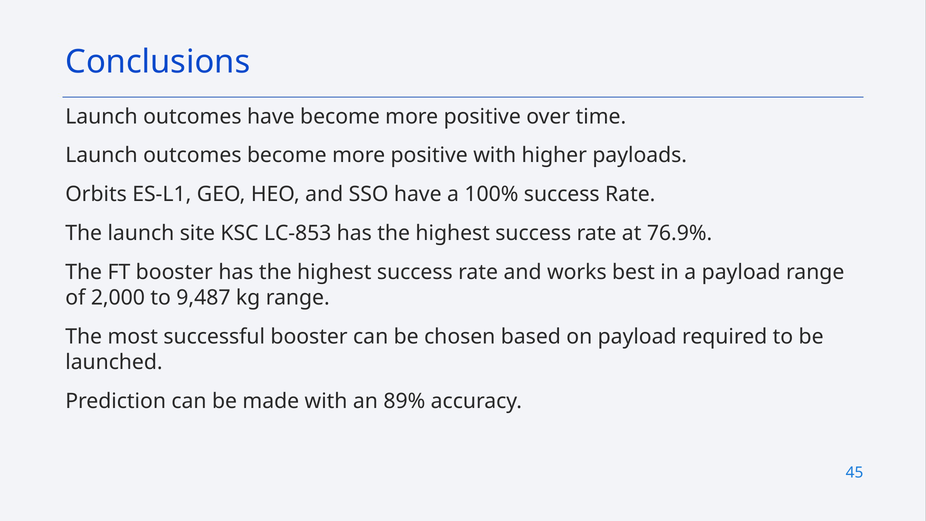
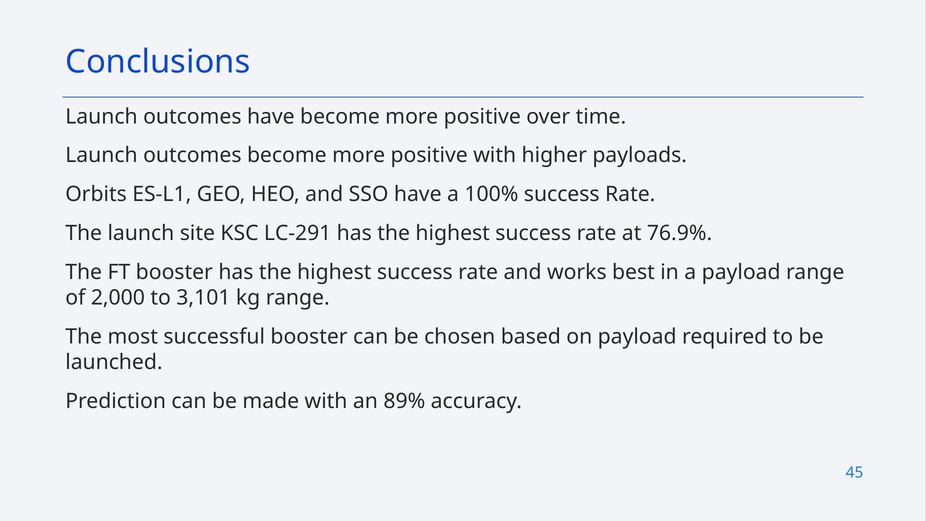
LC-853: LC-853 -> LC-291 (298, 233)
9,487: 9,487 -> 3,101 (203, 298)
